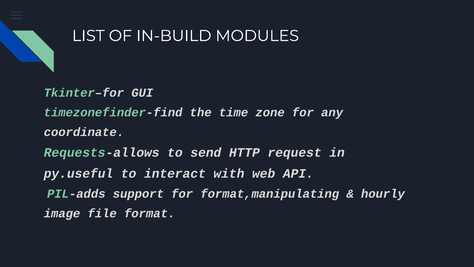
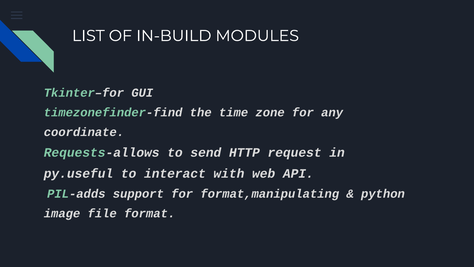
hourly: hourly -> python (383, 193)
